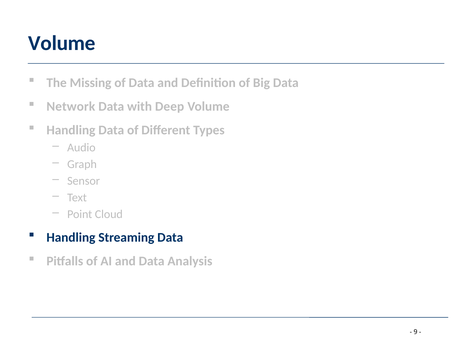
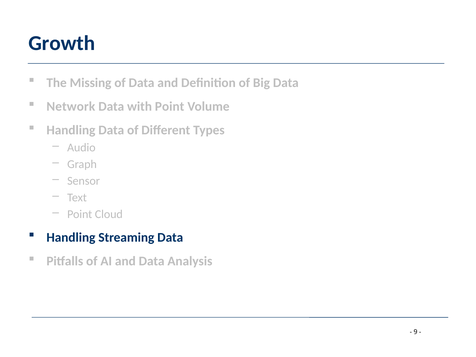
Volume: Volume -> Growth (62, 43)
with Deep: Deep -> Point (170, 106)
